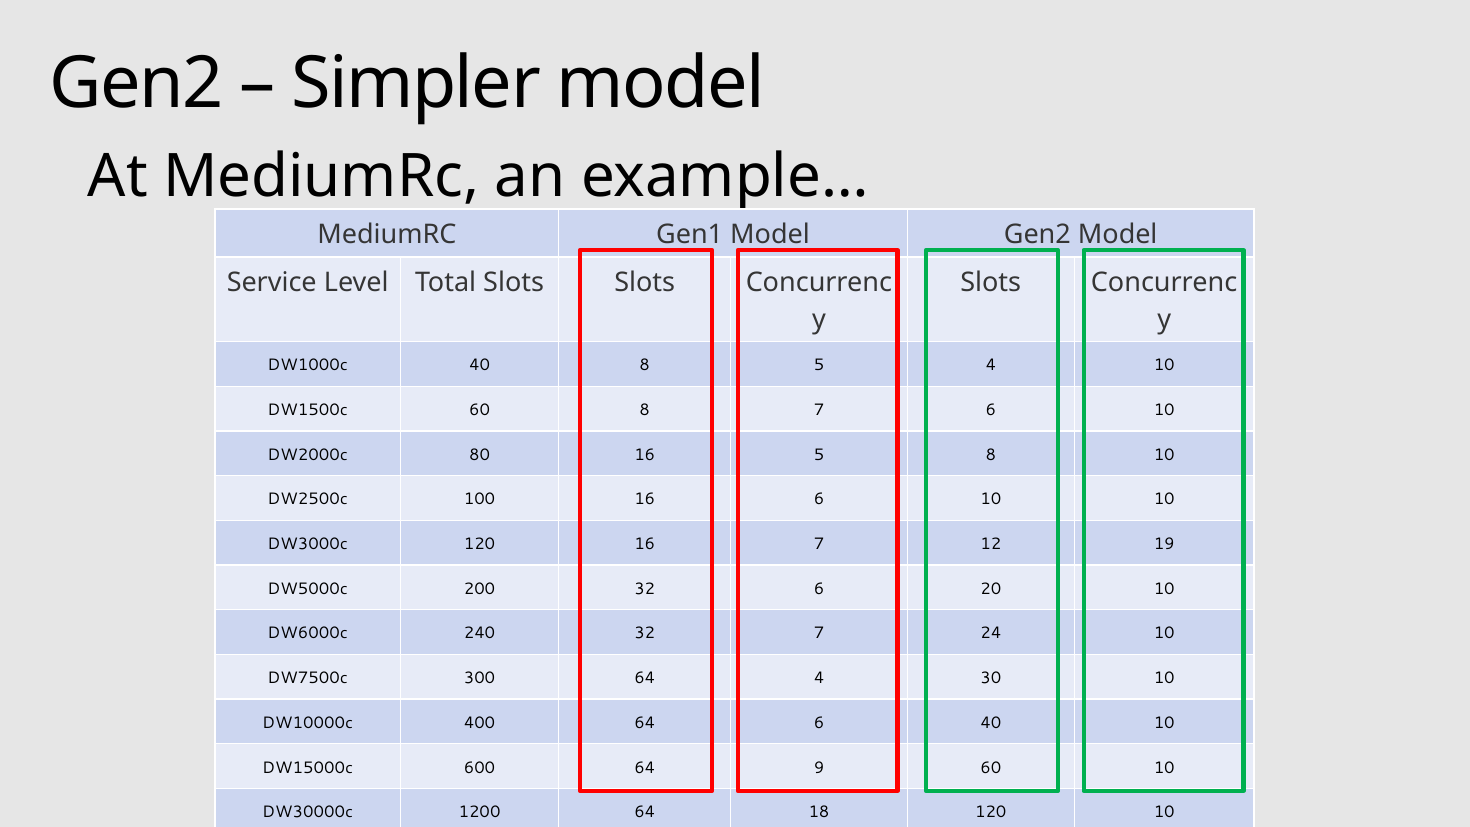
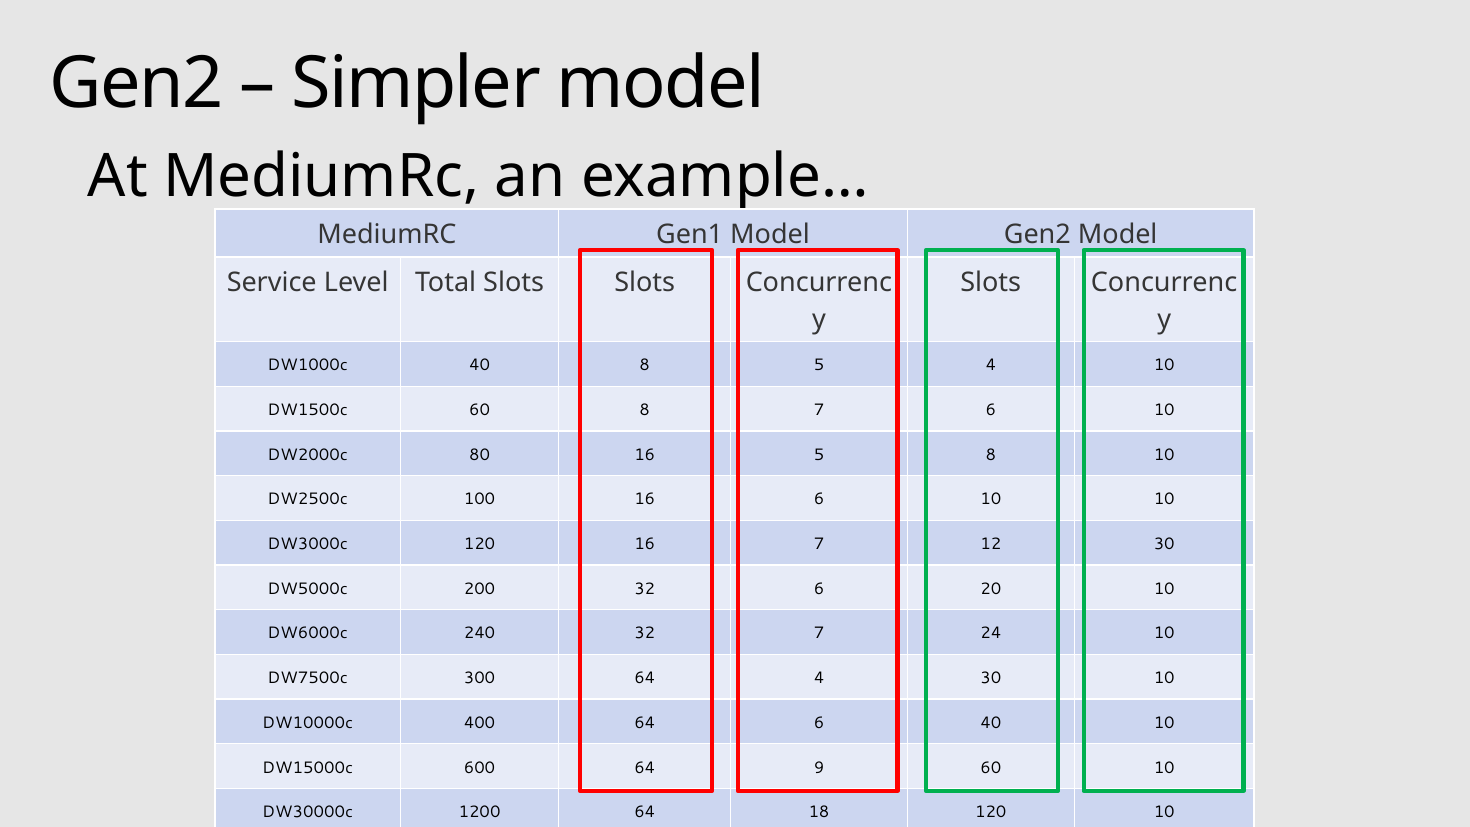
12 19: 19 -> 30 (1164, 544)
